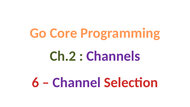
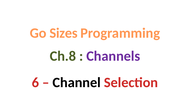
Core: Core -> Sizes (64, 33)
Ch.2: Ch.2 -> Ch.8 (63, 56)
Channel colour: purple -> black (77, 82)
